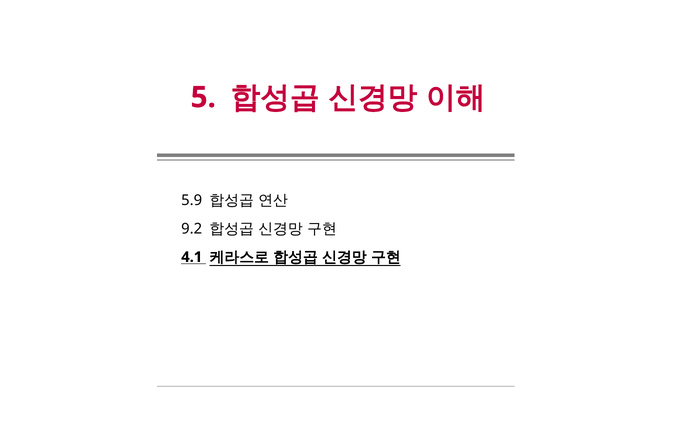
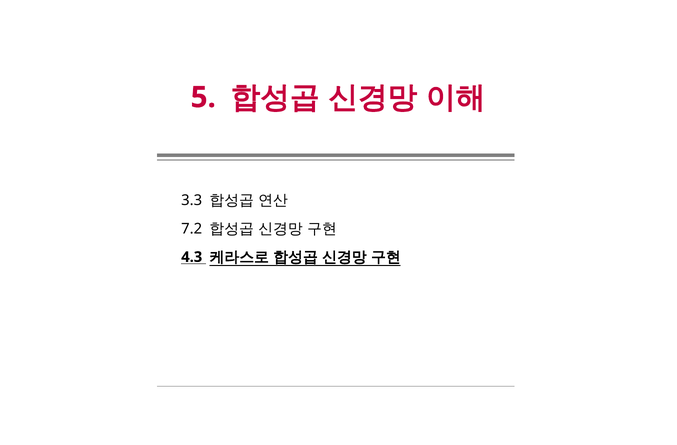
5.9: 5.9 -> 3.3 (192, 200)
9.2: 9.2 -> 7.2 (192, 228)
4.1: 4.1 -> 4.3 (192, 257)
